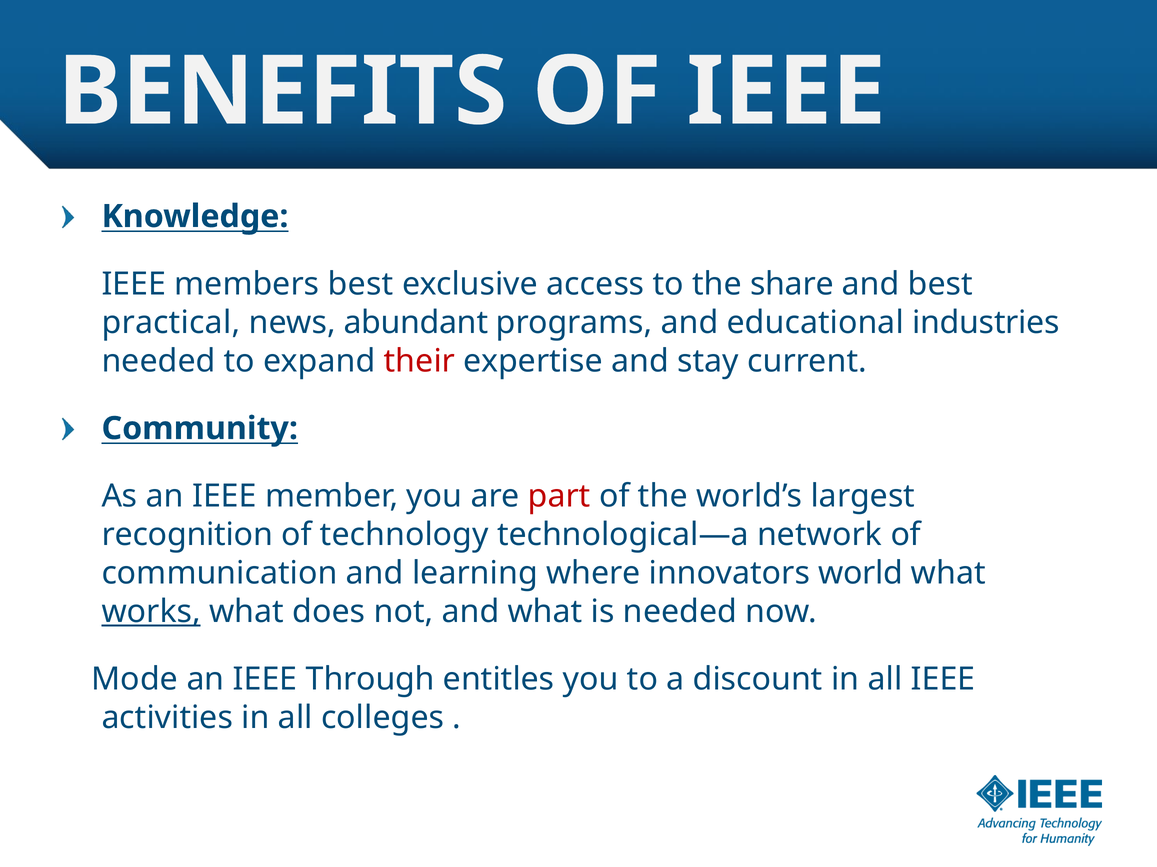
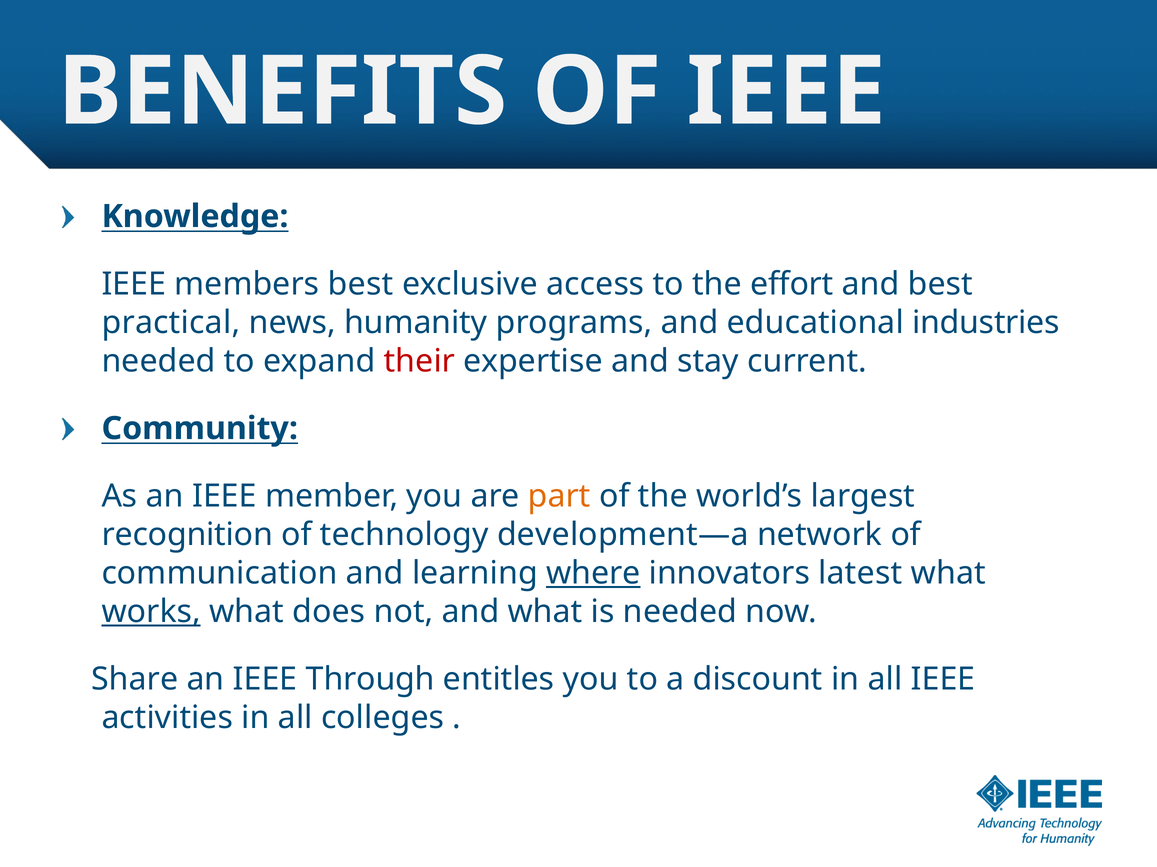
share: share -> effort (792, 284)
abundant: abundant -> humanity (416, 323)
part colour: red -> orange (559, 496)
technological—a: technological—a -> development—a (623, 535)
where underline: none -> present (593, 573)
world: world -> latest (860, 573)
Mode: Mode -> Share (135, 680)
